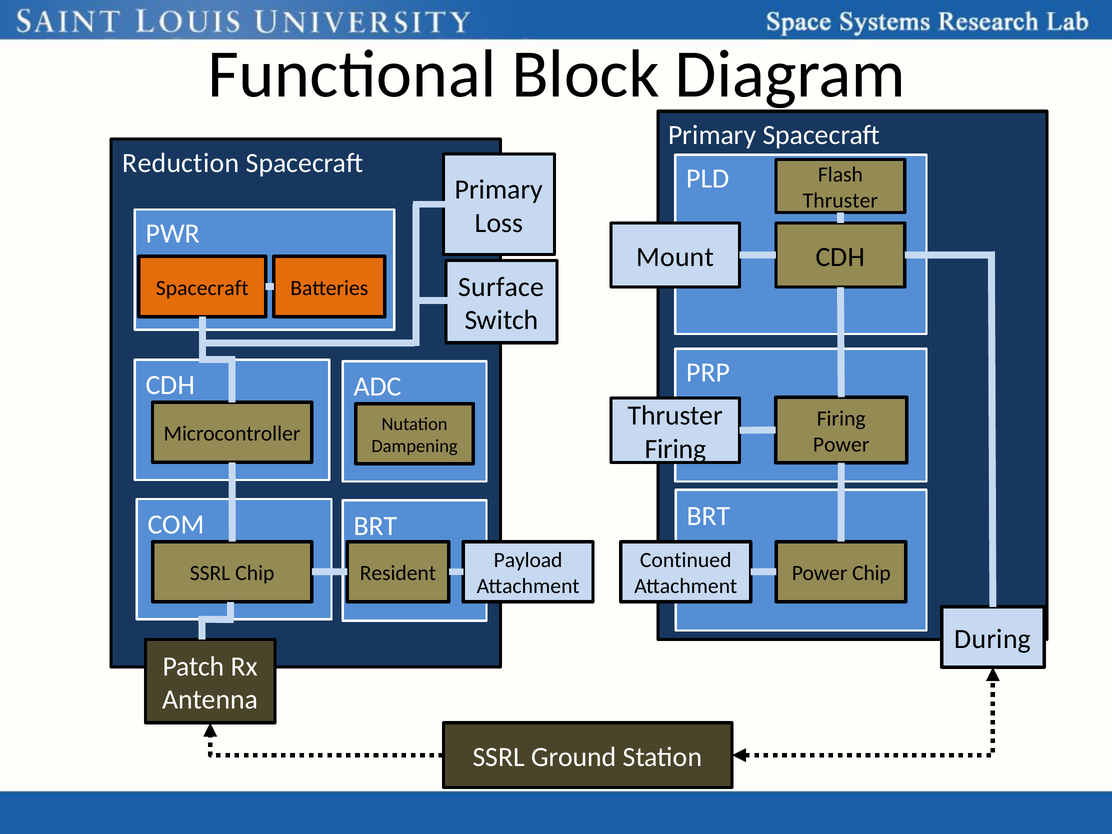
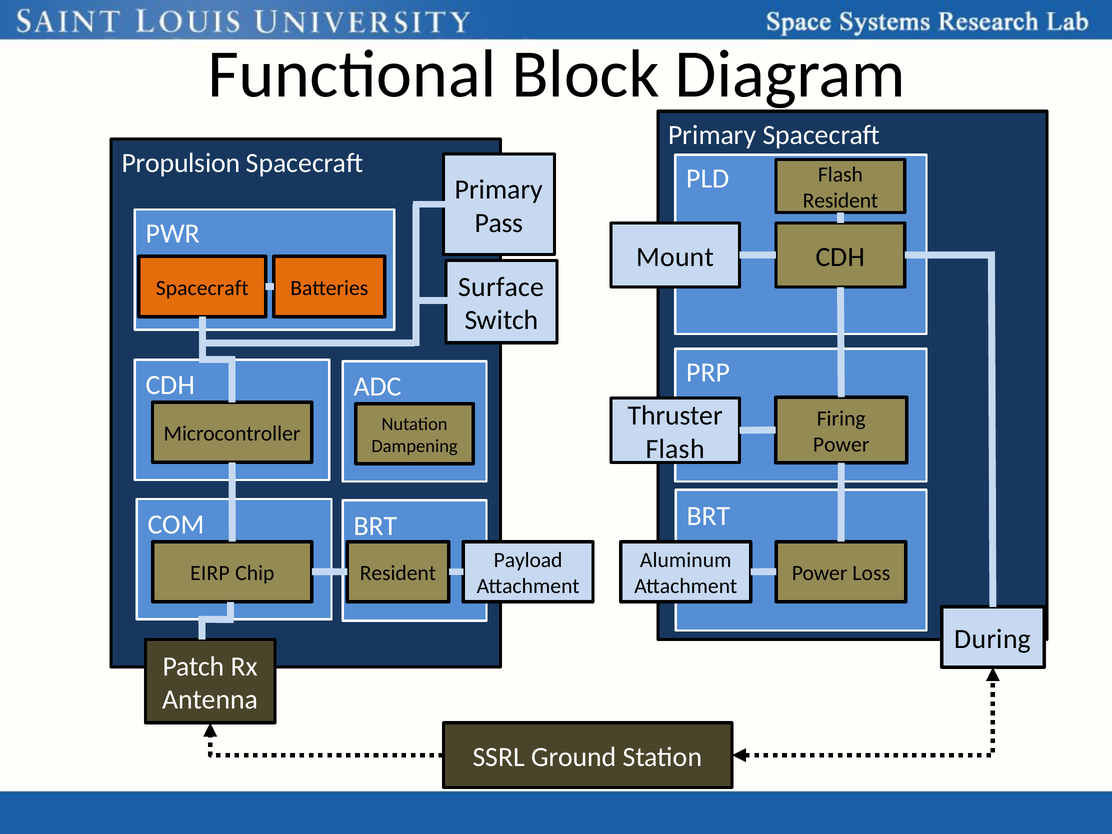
Reduction: Reduction -> Propulsion (181, 163)
Thruster: Thruster -> Resident (840, 201)
Loss: Loss -> Pass (499, 223)
Firing: Firing -> Flash (675, 449)
Continued: Continued -> Aluminum (686, 560)
SSRL: SSRL -> EIRP (210, 573)
Power Chip: Chip -> Loss (871, 573)
